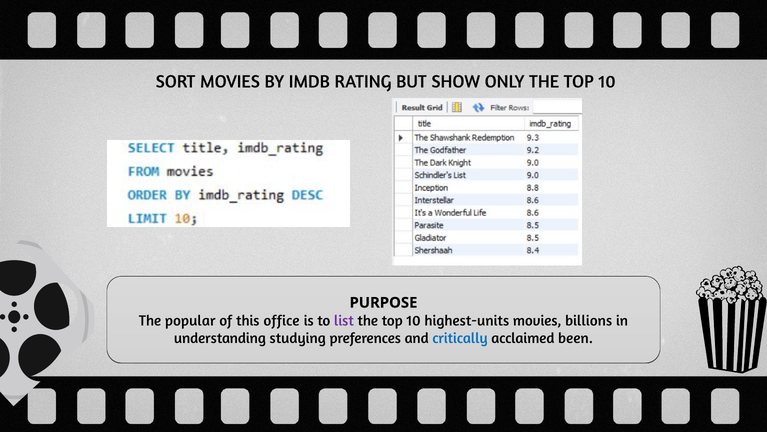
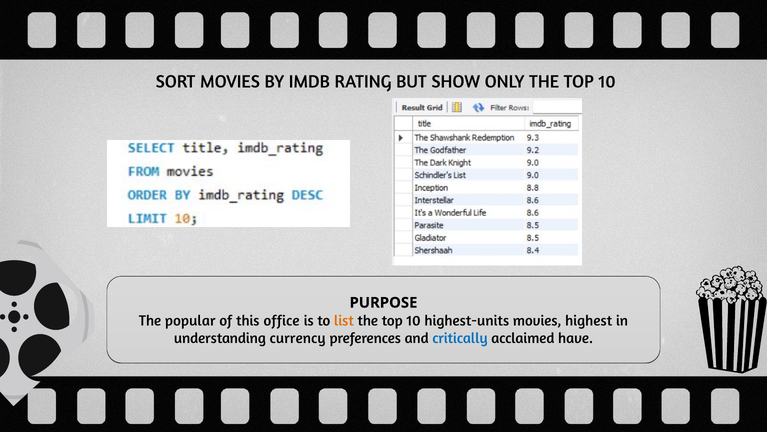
list colour: purple -> orange (344, 320)
billions: billions -> highest (589, 320)
studying: studying -> currency (298, 338)
been: been -> have (576, 338)
